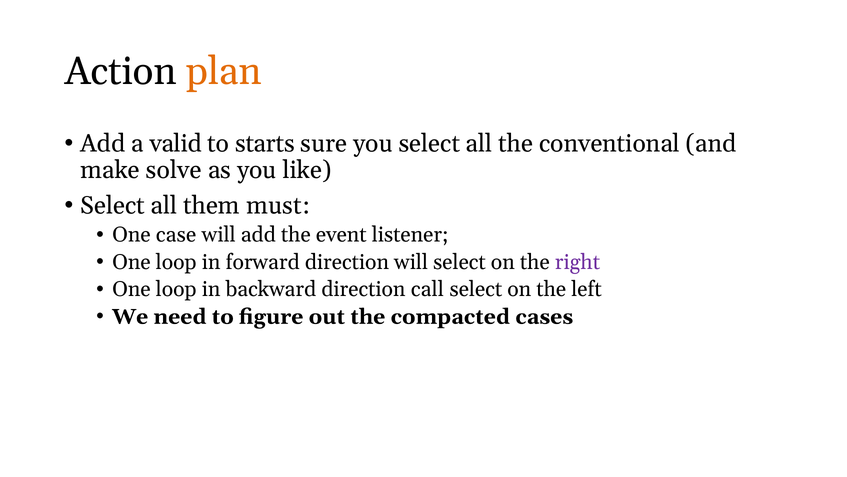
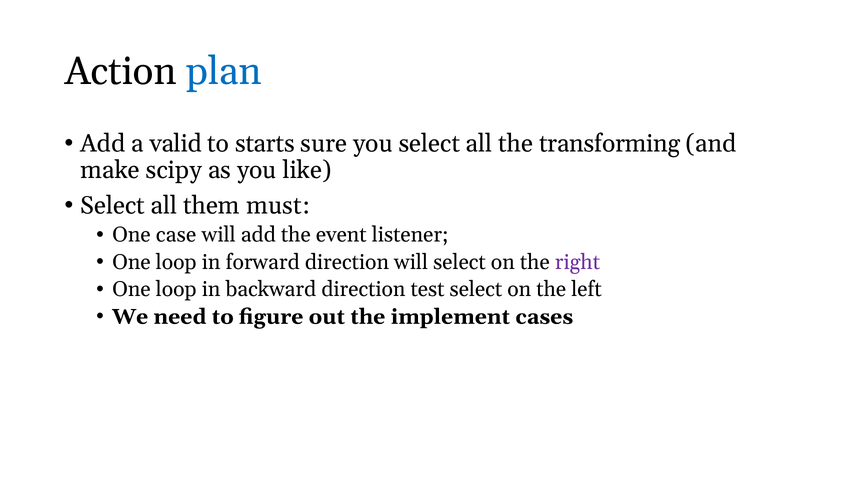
plan colour: orange -> blue (224, 71)
conventional: conventional -> transforming (610, 143)
solve: solve -> scipy (174, 170)
call: call -> test (428, 289)
compacted: compacted -> implement (450, 316)
